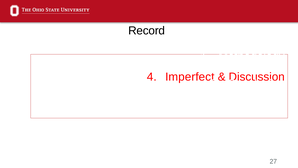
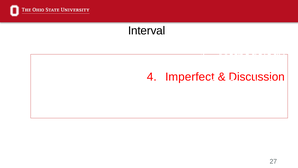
Record: Record -> Interval (147, 31)
